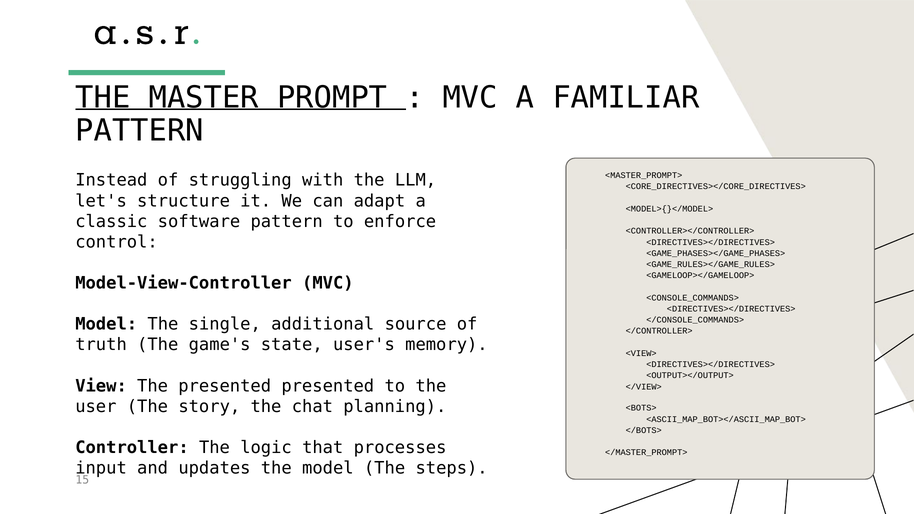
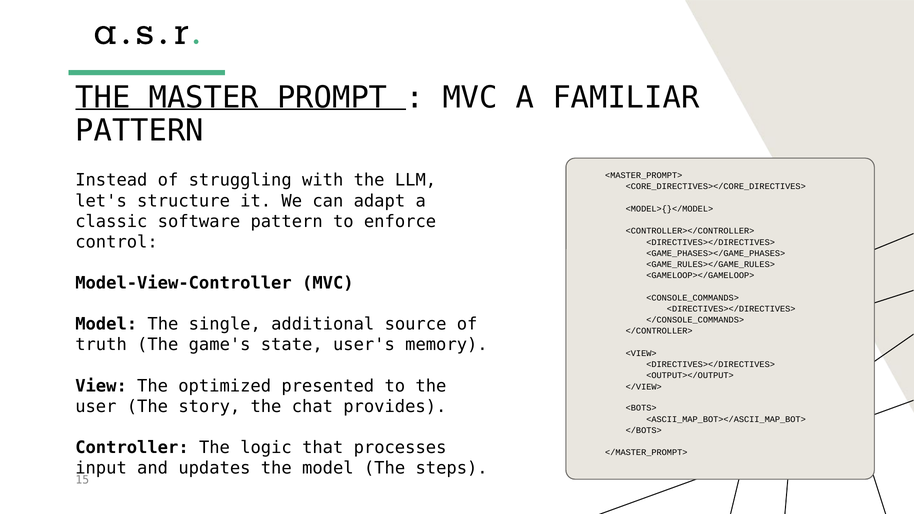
The presented: presented -> optimized (225, 386)
planning: planning -> provides (395, 407)
